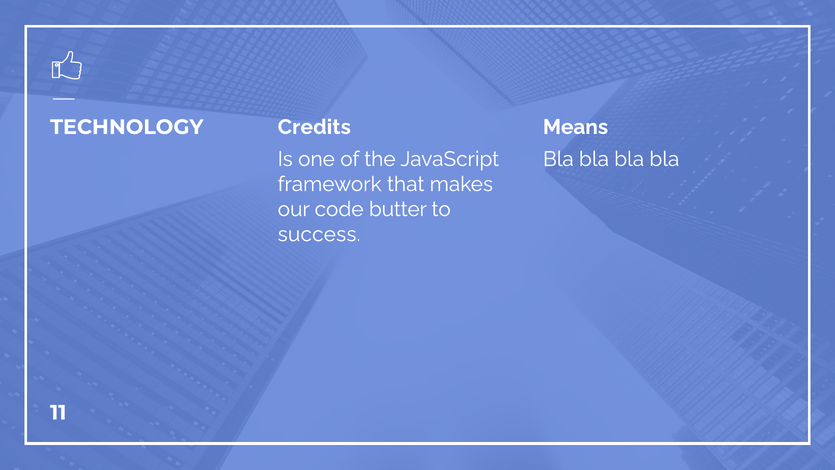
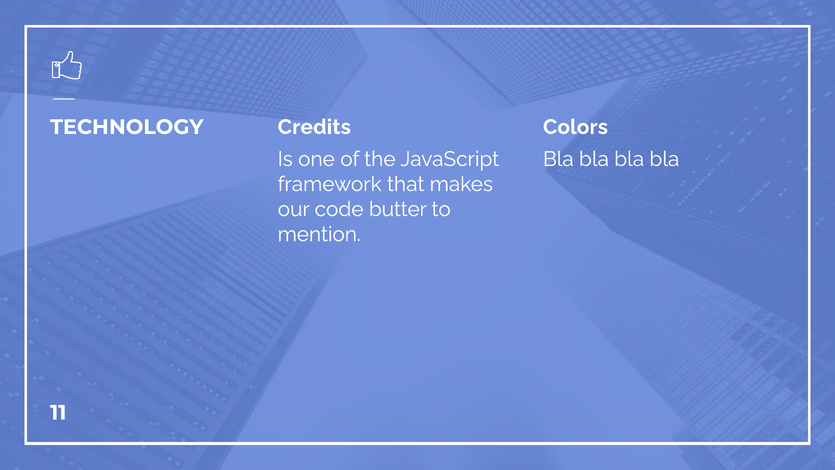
Means: Means -> Colors (575, 127)
success: success -> mention (319, 234)
